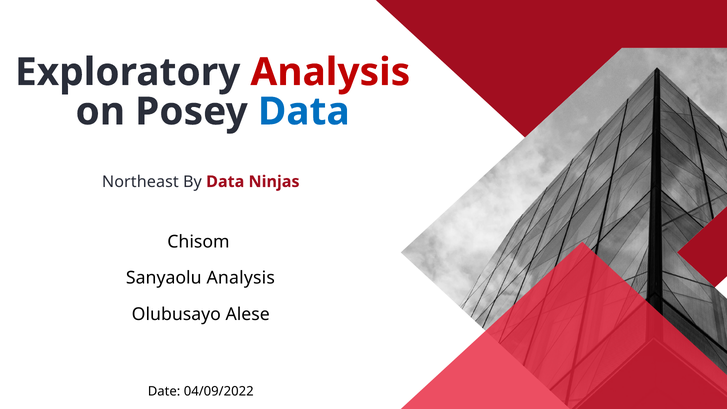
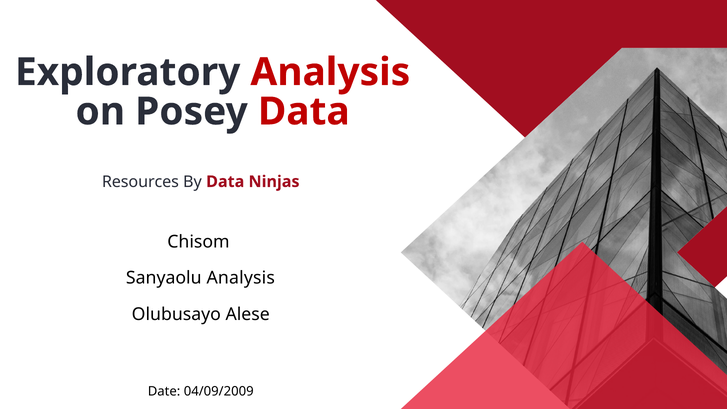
Data colour: blue -> red (304, 112)
Northeast: Northeast -> Resources (140, 182)
04/09/2022: 04/09/2022 -> 04/09/2009 (219, 392)
